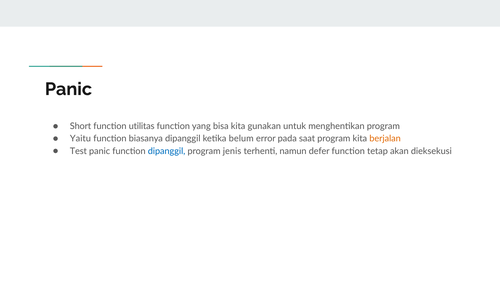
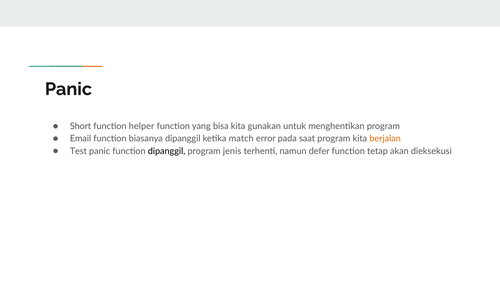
utilitas: utilitas -> helper (142, 126)
Yaitu: Yaitu -> Email (80, 139)
belum: belum -> match (241, 139)
dipanggil colour: blue -> black (167, 151)
